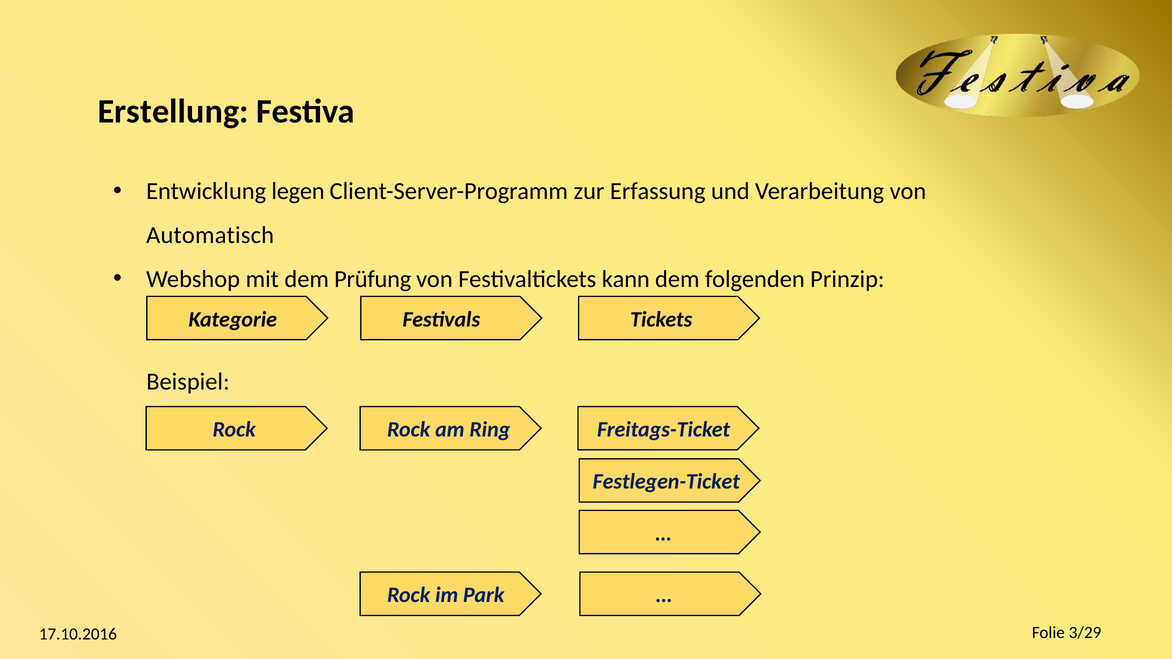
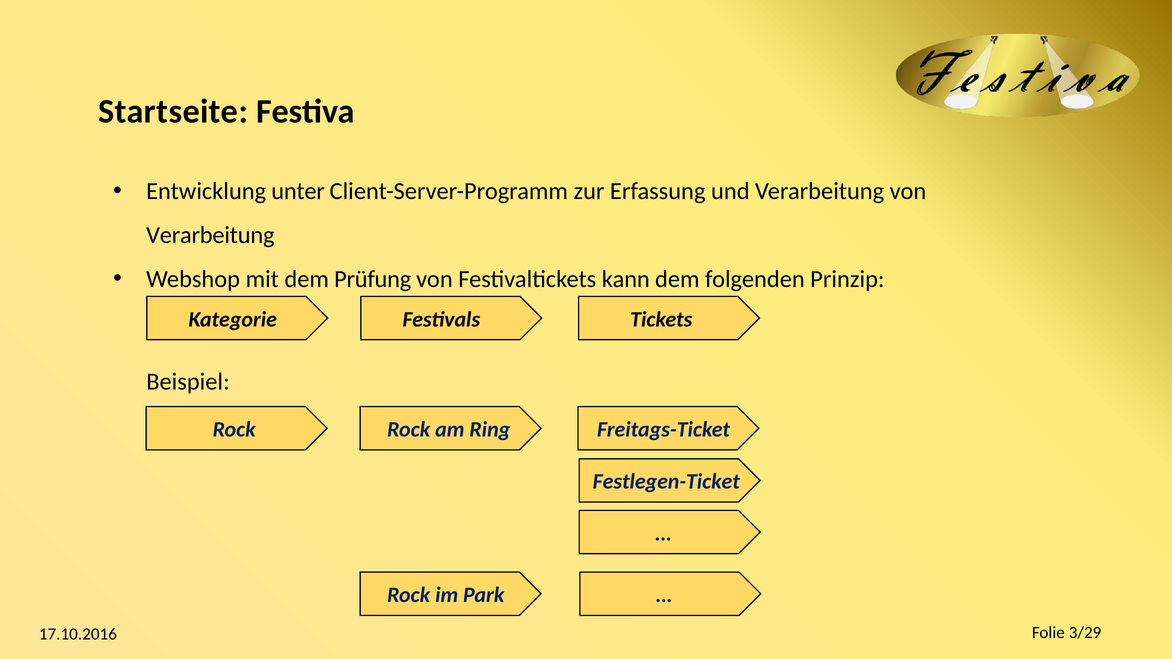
Erstellung: Erstellung -> Startseite (173, 112)
legen: legen -> unter (298, 192)
Automatisch: Automatisch -> Verarbeitung (210, 235)
